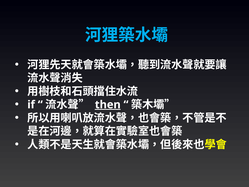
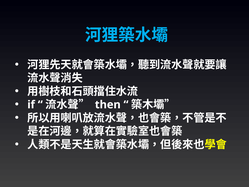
then underline: present -> none (108, 105)
